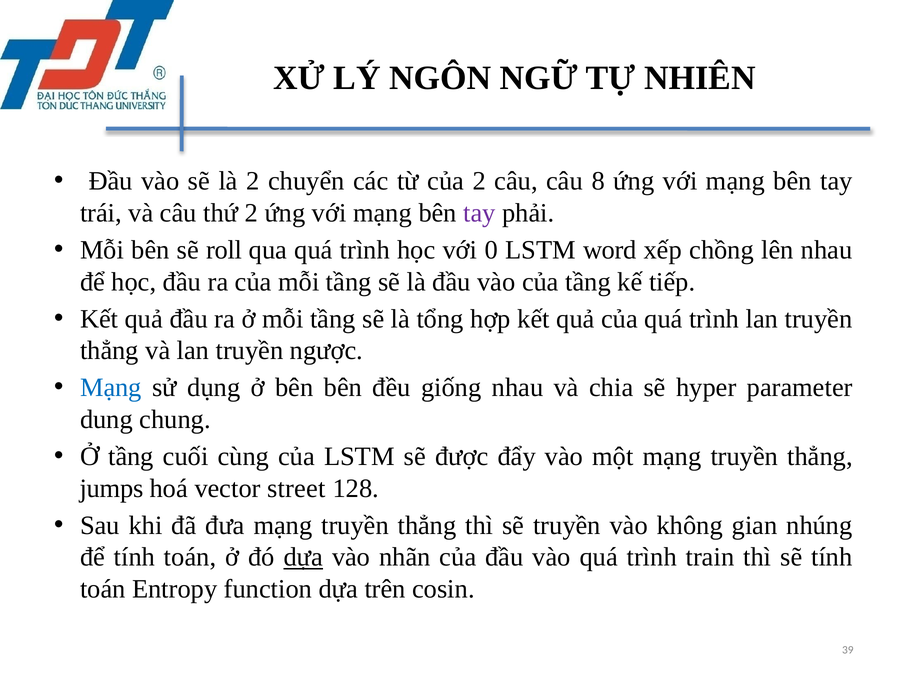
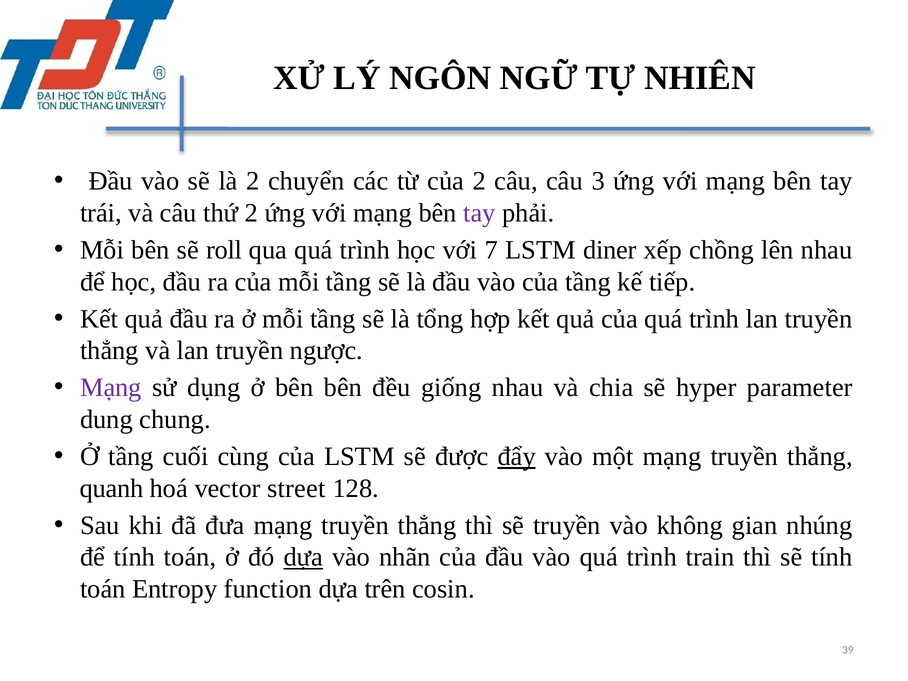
8: 8 -> 3 (598, 181)
0: 0 -> 7 (491, 250)
word: word -> diner (610, 250)
Mạng colour: blue -> purple (111, 388)
đẩy underline: none -> present (517, 457)
jumps: jumps -> quanh (112, 488)
